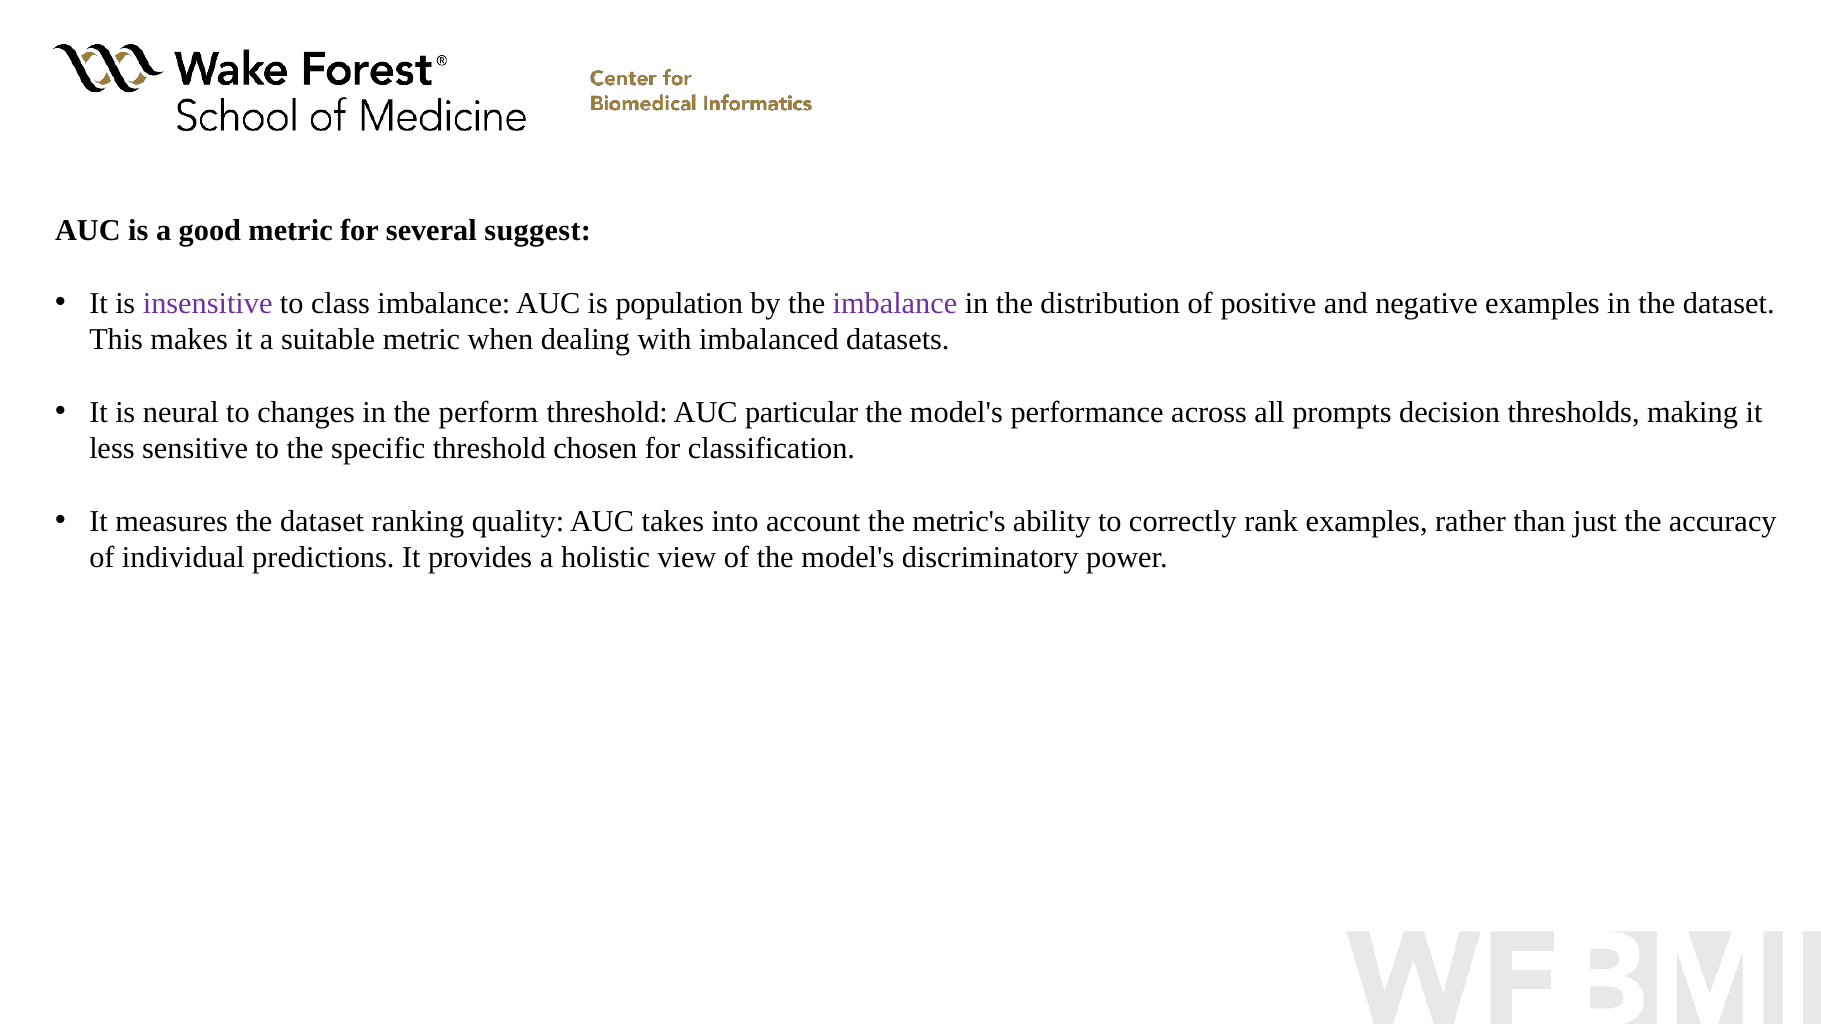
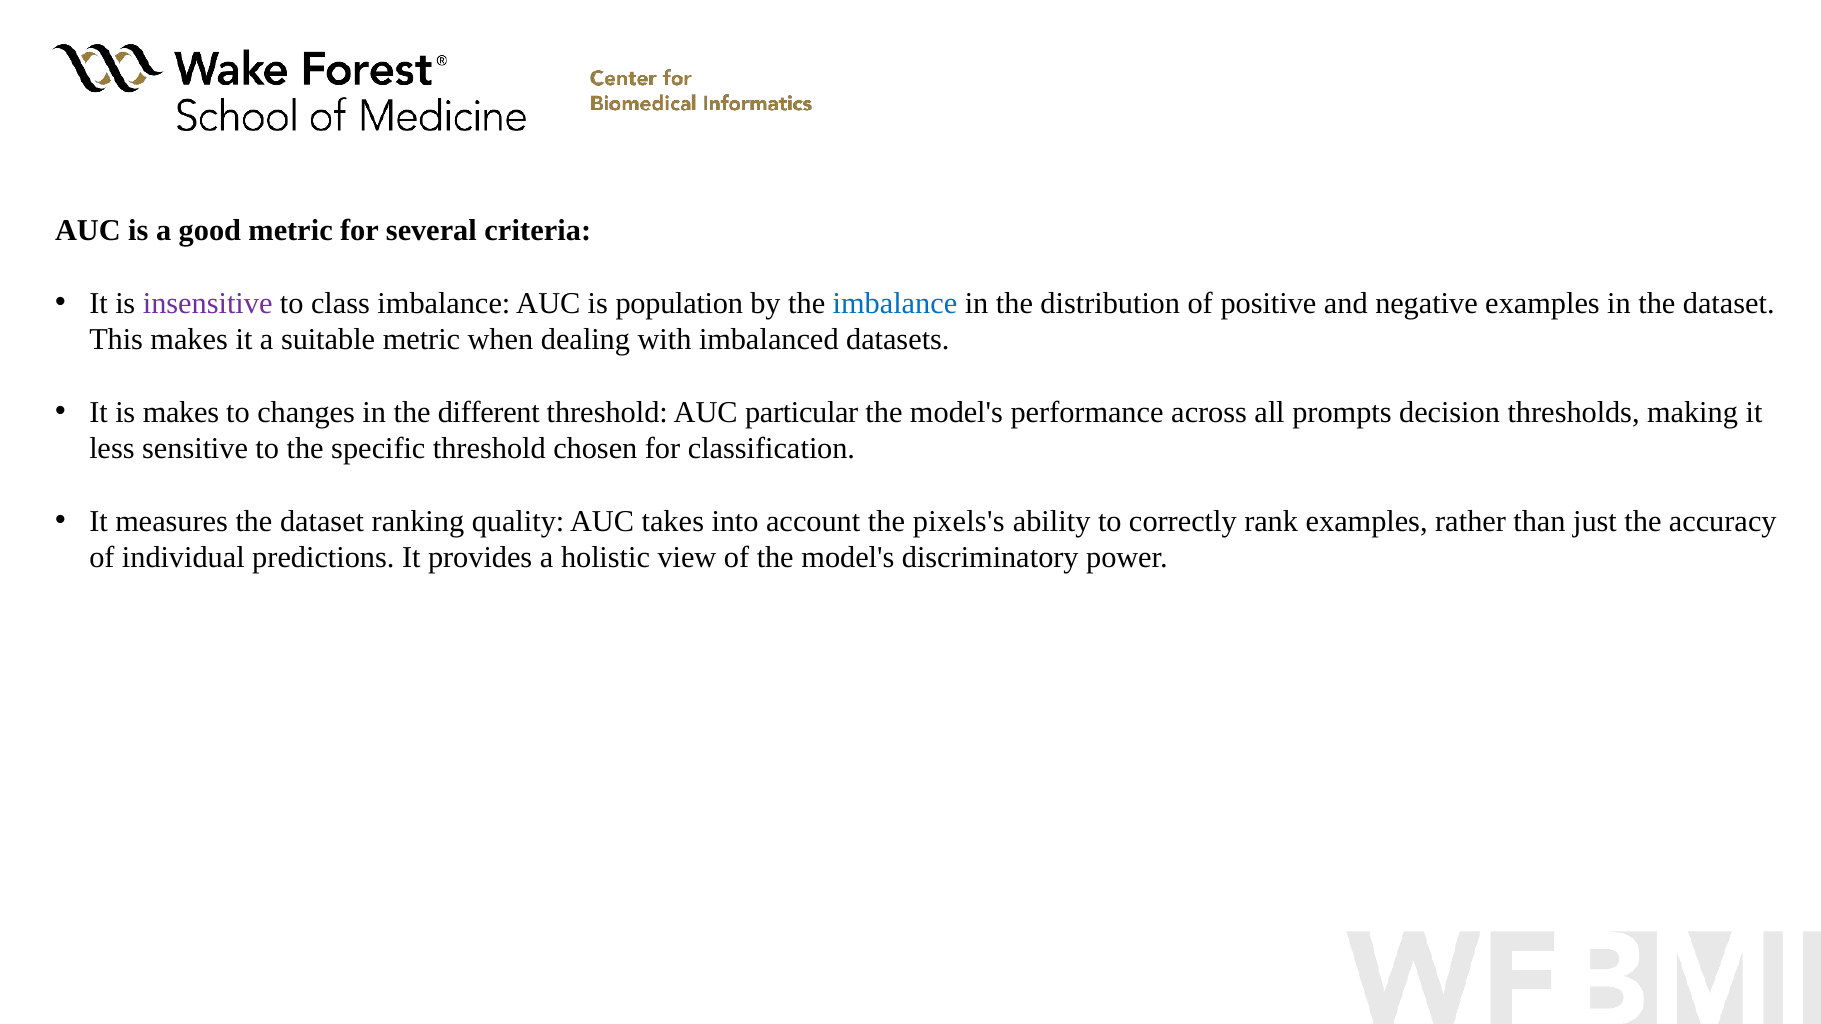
suggest: suggest -> criteria (538, 230)
imbalance colour: purple -> blue (895, 303)
is neural: neural -> makes (181, 412)
perform: perform -> different (489, 412)
metric's: metric's -> pixels's (959, 522)
